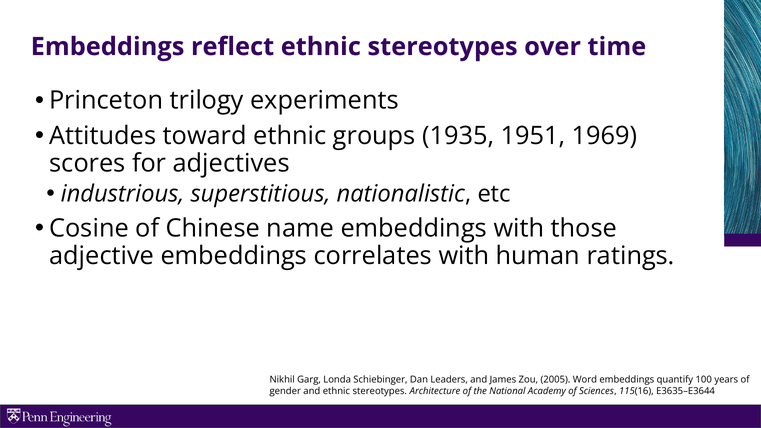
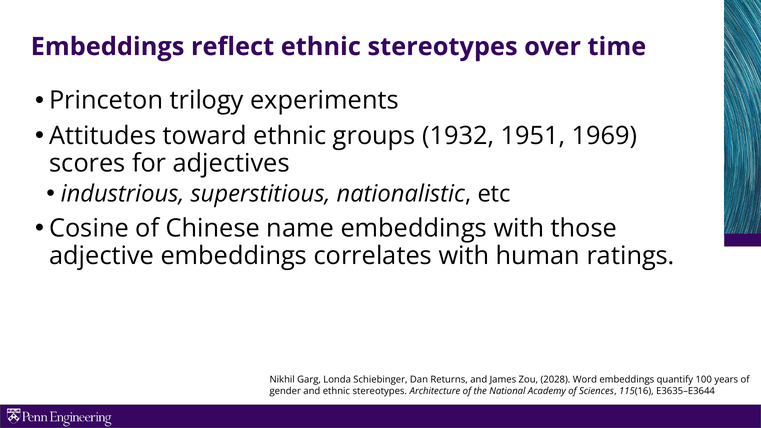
1935: 1935 -> 1932 (458, 136)
Leaders: Leaders -> Returns (449, 380)
2005: 2005 -> 2028 (555, 380)
